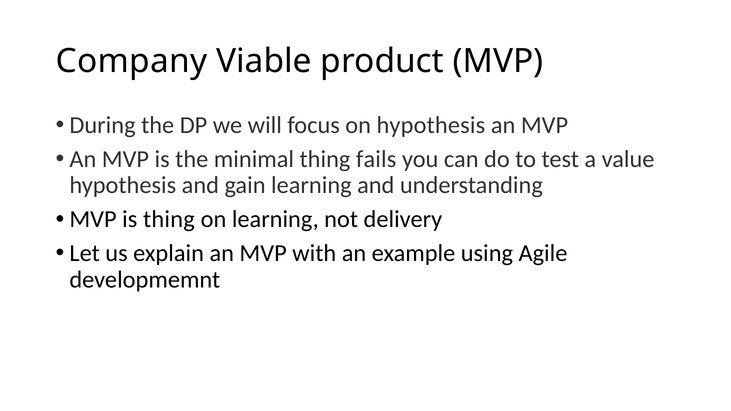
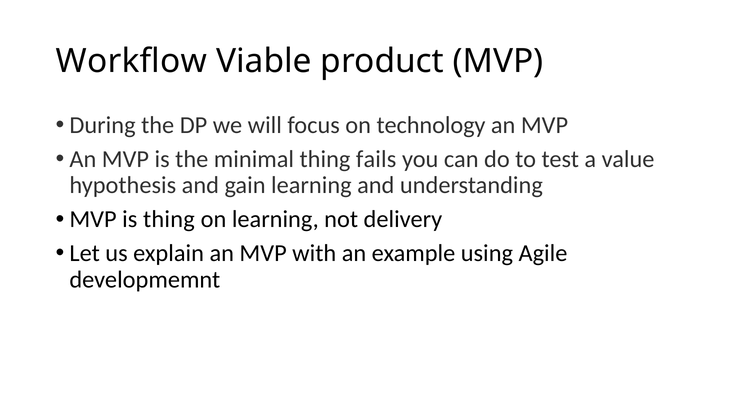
Company: Company -> Workflow (131, 61)
on hypothesis: hypothesis -> technology (431, 125)
